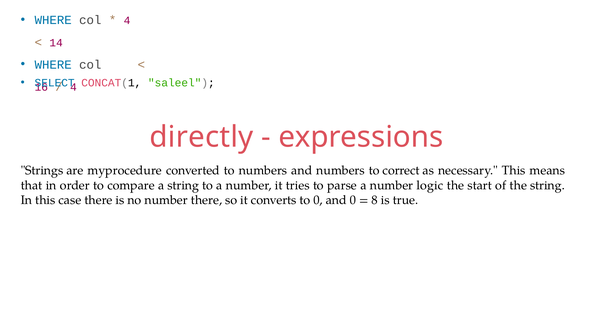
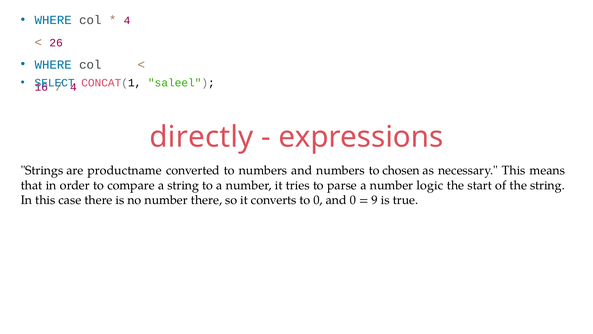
14: 14 -> 26 (56, 43)
myprocedure: myprocedure -> productname (125, 170)
correct: correct -> chosen (401, 170)
8: 8 -> 9 (375, 200)
